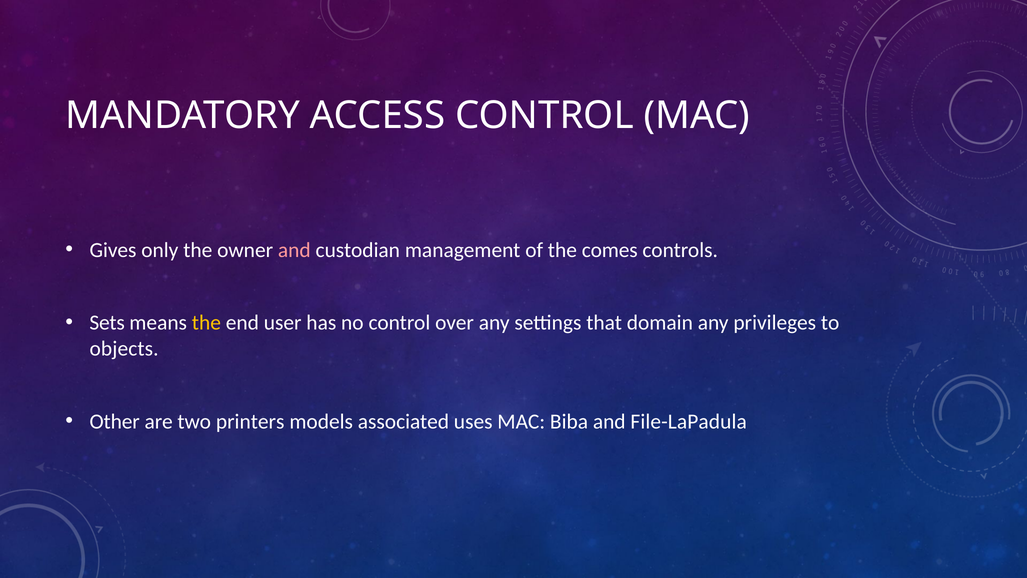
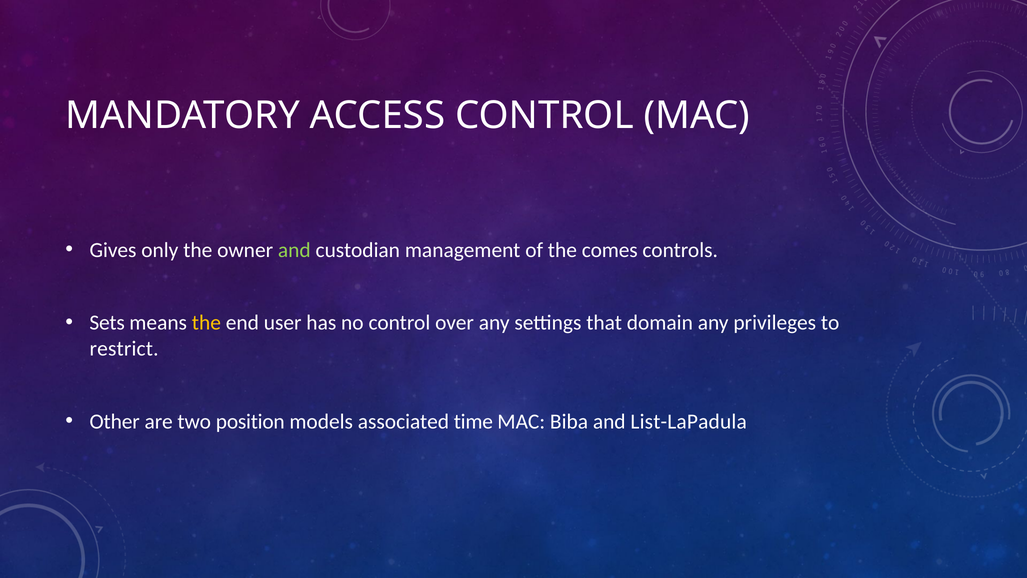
and colour: pink -> light green (294, 250)
objects: objects -> restrict (124, 348)
printers: printers -> position (250, 421)
uses: uses -> time (473, 421)
File-LaPadula: File-LaPadula -> List-LaPadula (689, 421)
